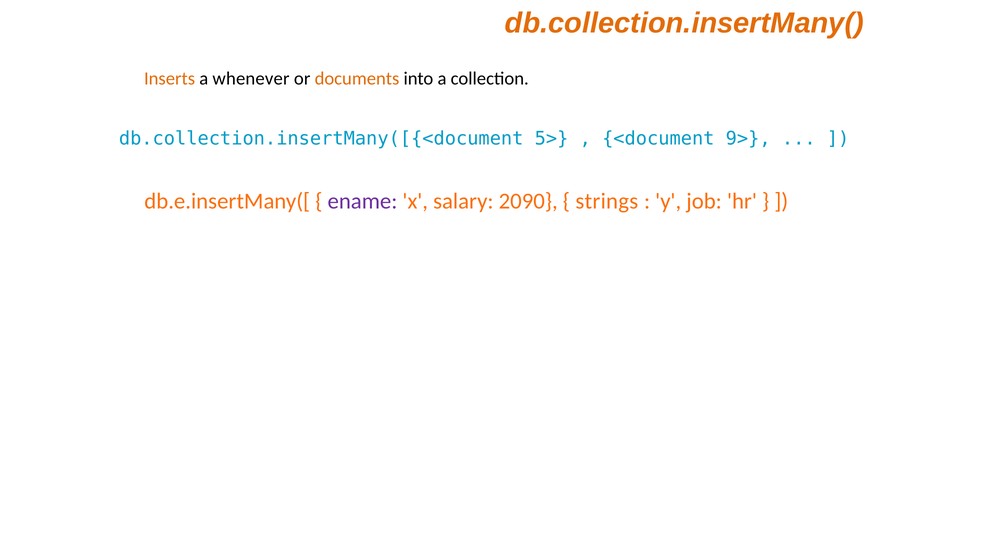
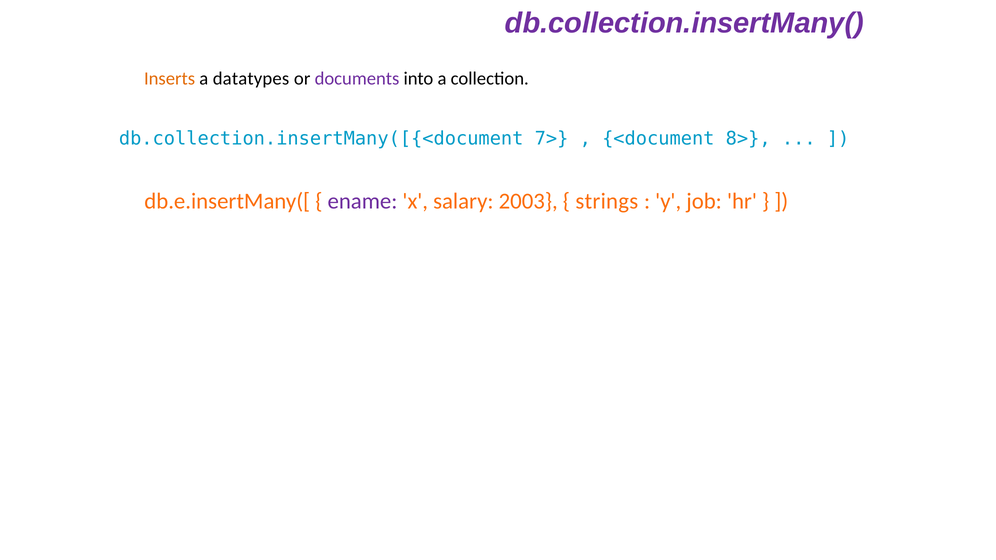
db.collection.insertMany( colour: orange -> purple (684, 23)
whenever: whenever -> datatypes (251, 78)
documents colour: orange -> purple (357, 78)
5>: 5> -> 7> (552, 139)
9>: 9> -> 8> (748, 139)
2090: 2090 -> 2003 (528, 201)
